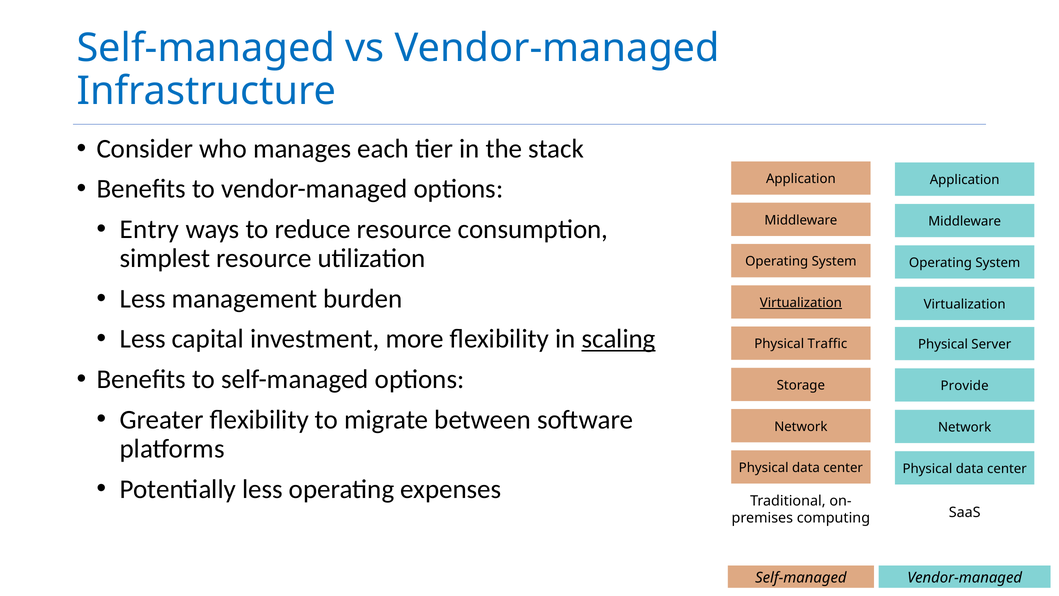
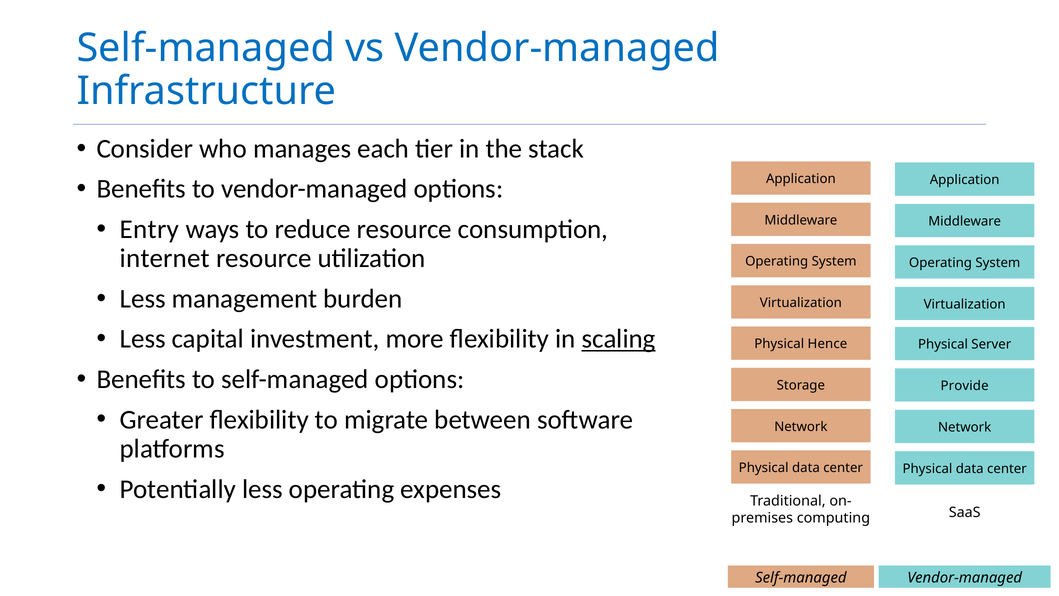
simplest: simplest -> internet (165, 258)
Virtualization underline: present -> none (801, 303)
Traffic: Traffic -> Hence (827, 344)
